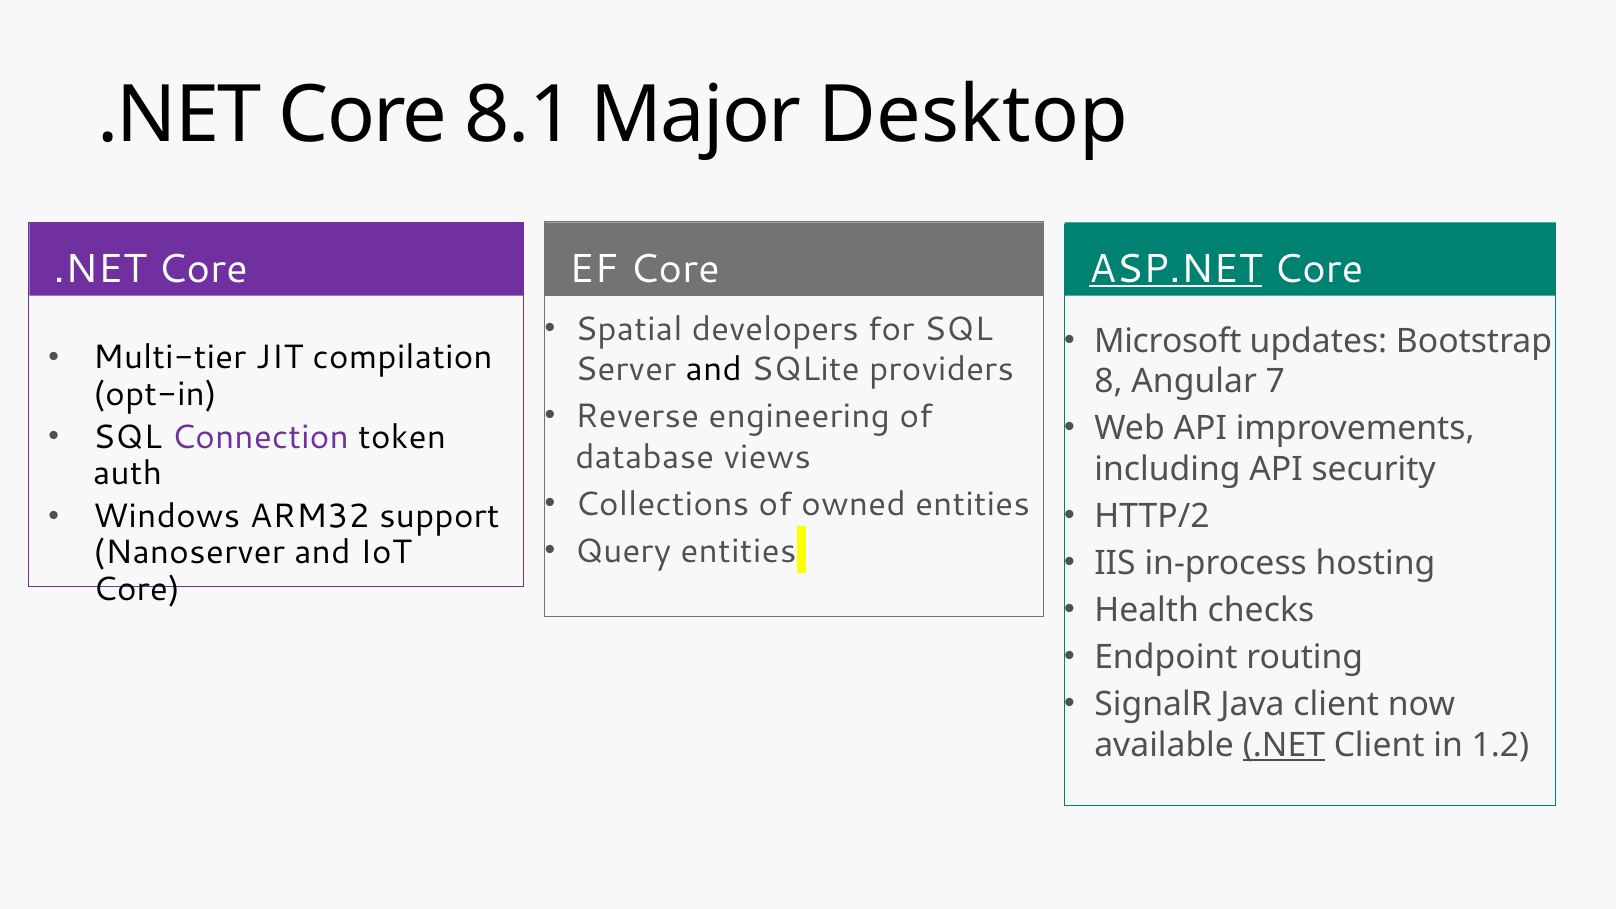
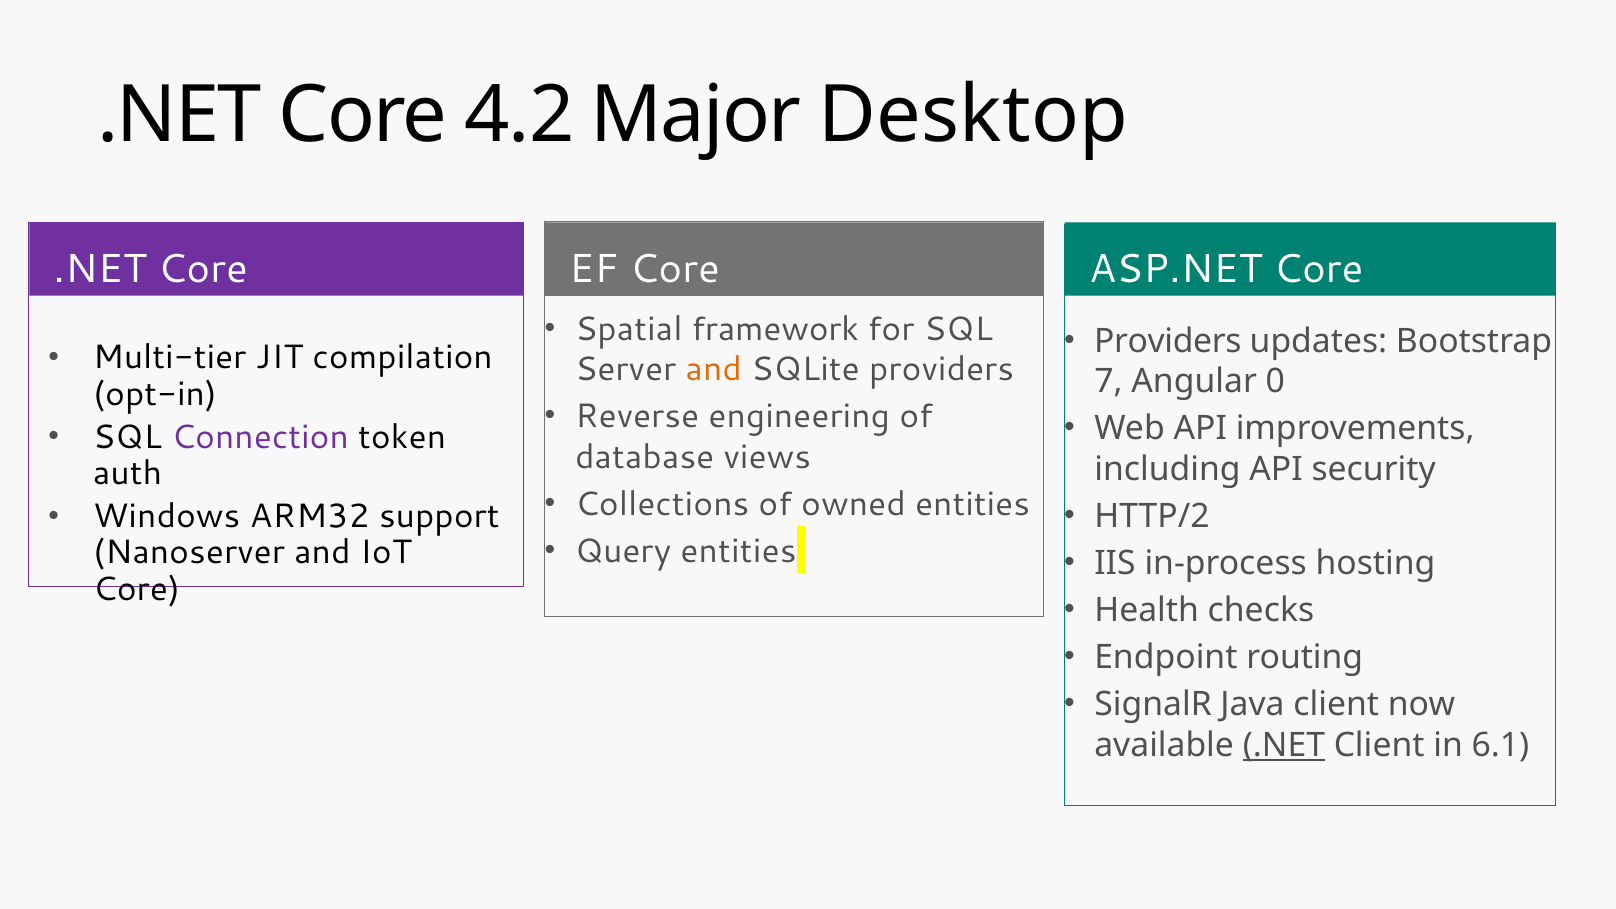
8.1: 8.1 -> 4.2 (520, 115)
ASP.NET underline: present -> none (1176, 269)
developers: developers -> framework (775, 329)
Microsoft: Microsoft -> Providers (1168, 341)
and colour: black -> orange (714, 370)
8: 8 -> 7 (1109, 381)
7: 7 -> 0 (1275, 381)
1.2: 1.2 -> 6.1 (1500, 745)
